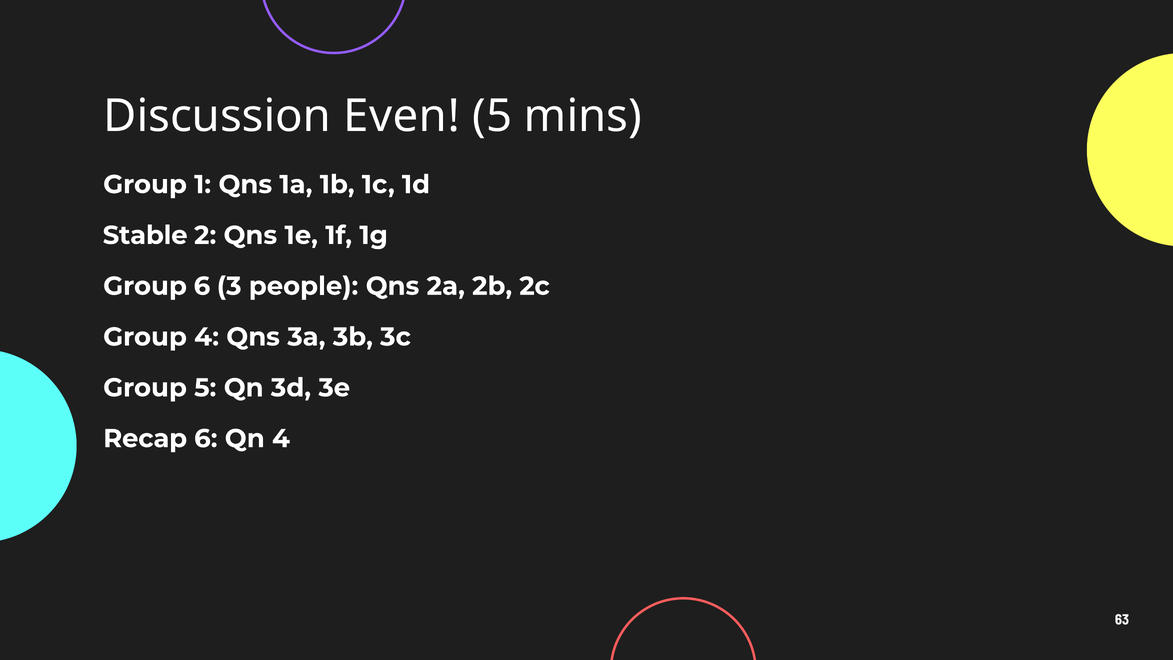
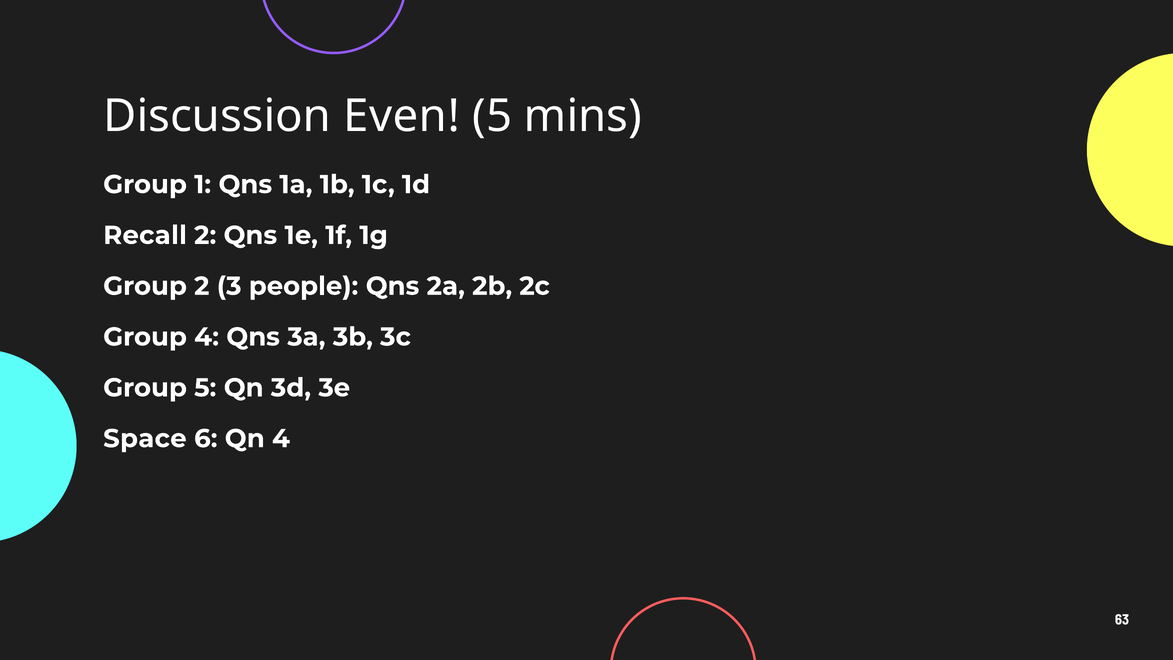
Stable: Stable -> Recall (145, 235)
Group 6: 6 -> 2 (202, 286)
Recap: Recap -> Space (145, 438)
